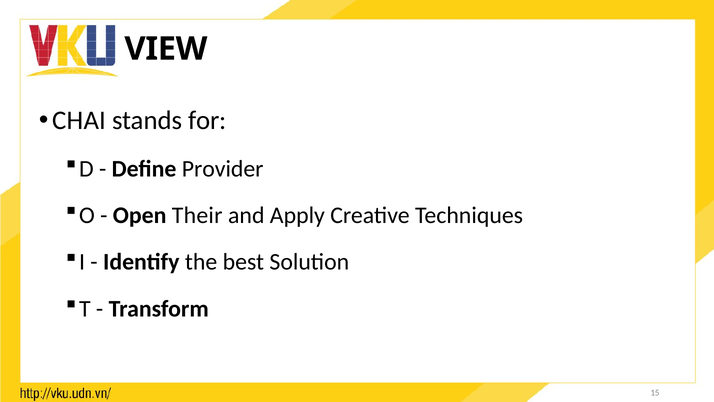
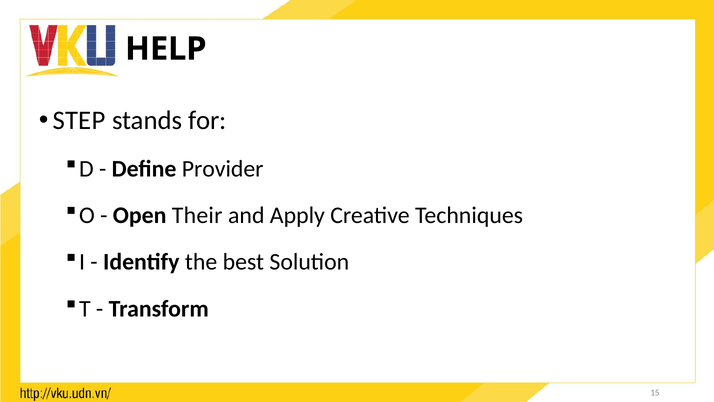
VIEW: VIEW -> HELP (166, 49)
CHAI: CHAI -> STEP (79, 121)
